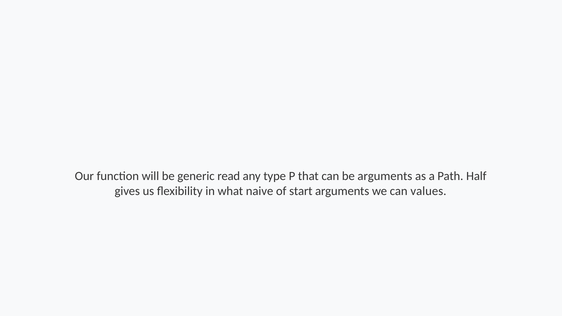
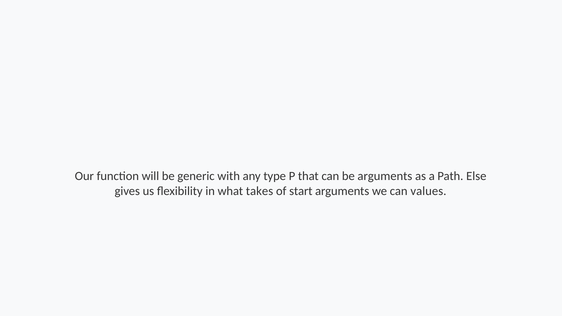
read: read -> with (229, 176)
Half: Half -> Else (476, 176)
naive: naive -> takes (260, 191)
